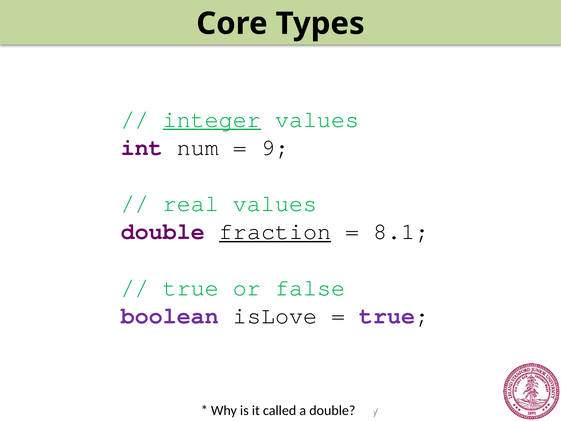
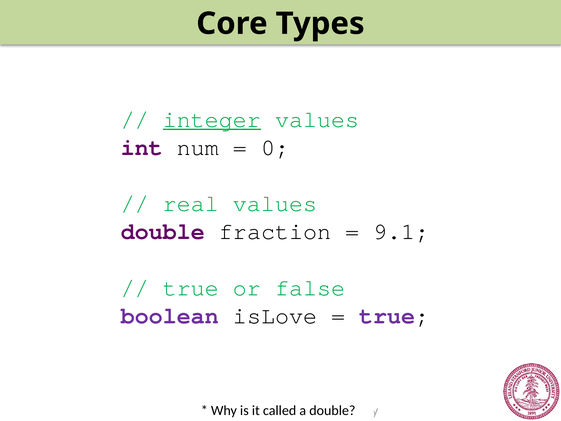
9: 9 -> 0 (275, 147)
fraction underline: present -> none (275, 231)
8.1: 8.1 -> 9.1 (401, 231)
